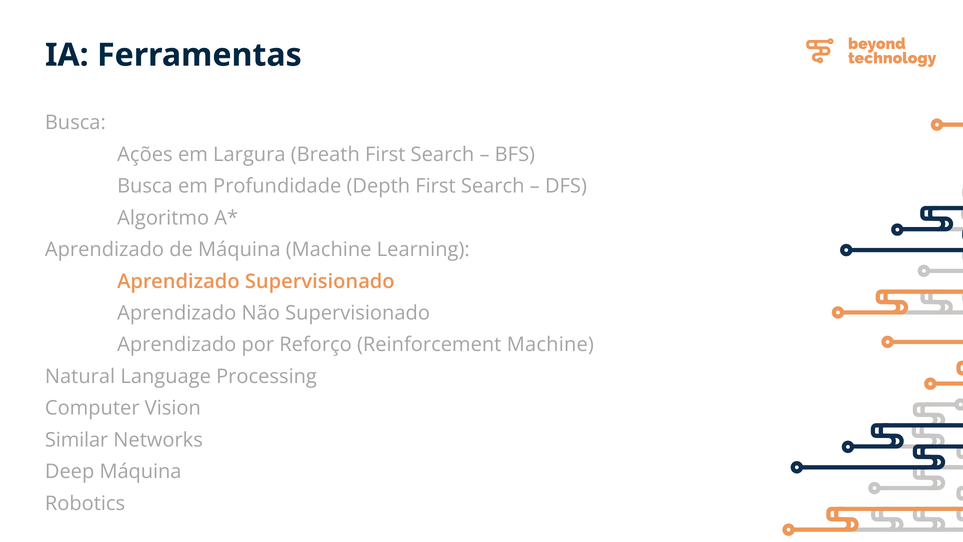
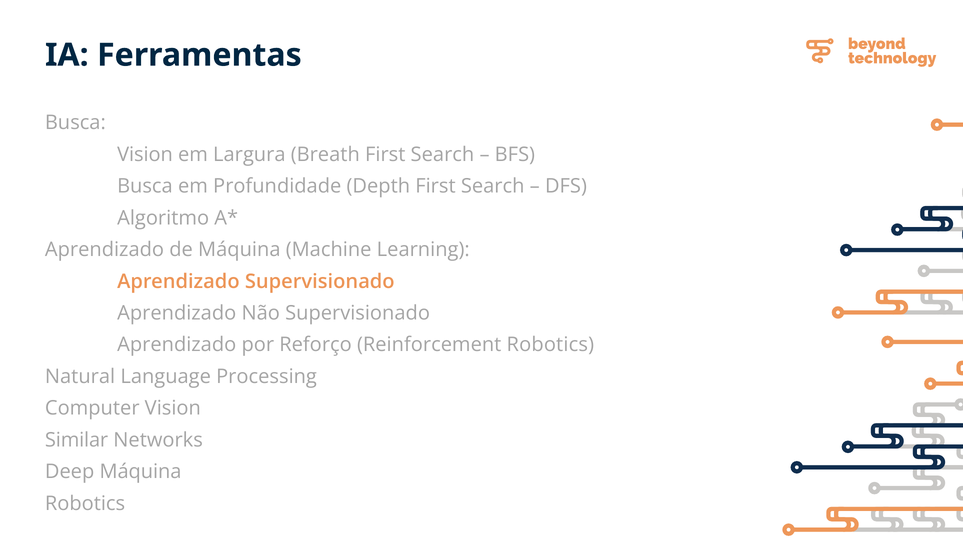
Ações: Ações -> Vision (145, 154)
Reinforcement Machine: Machine -> Robotics (550, 345)
